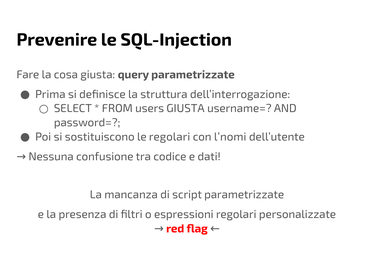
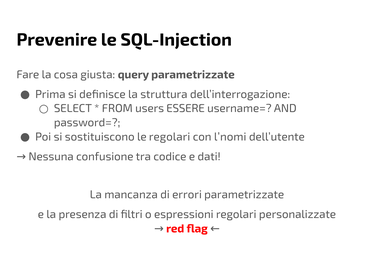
users GIUSTA: GIUSTA -> ESSERE (186, 109)
script: script -> errori (187, 195)
